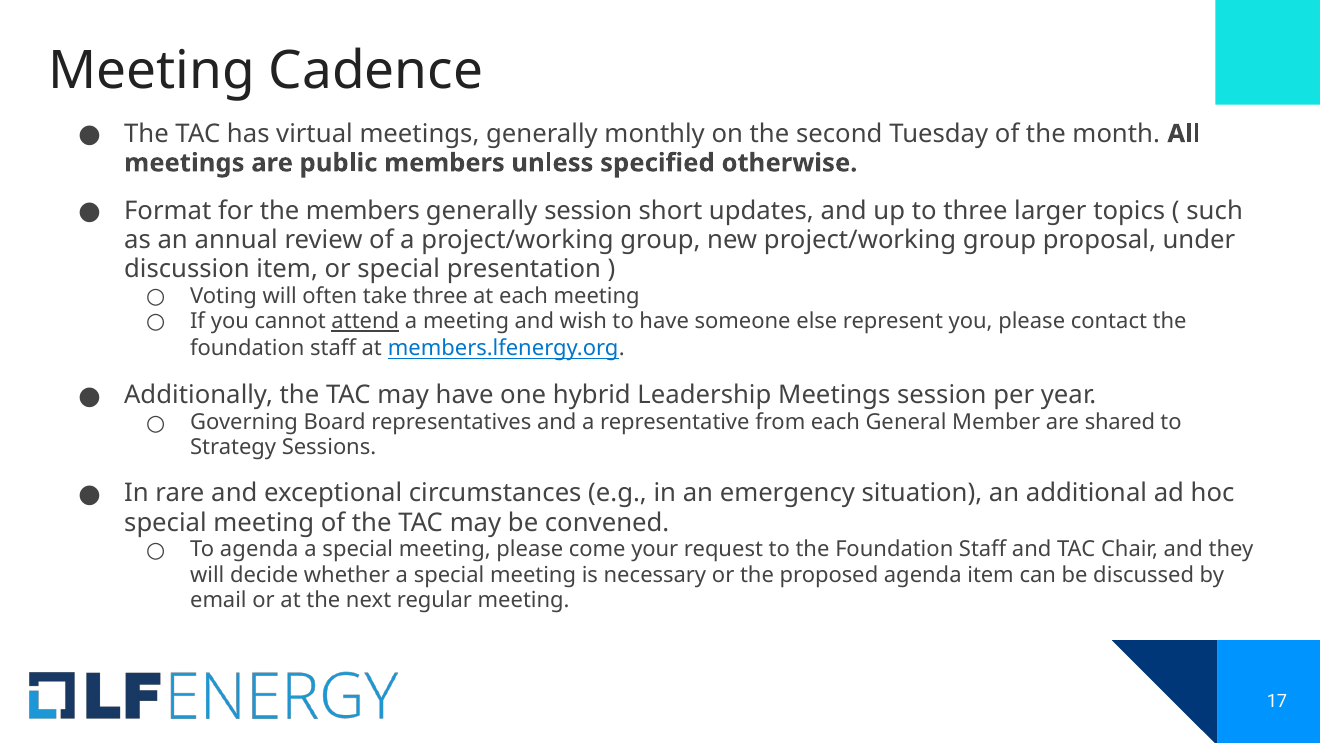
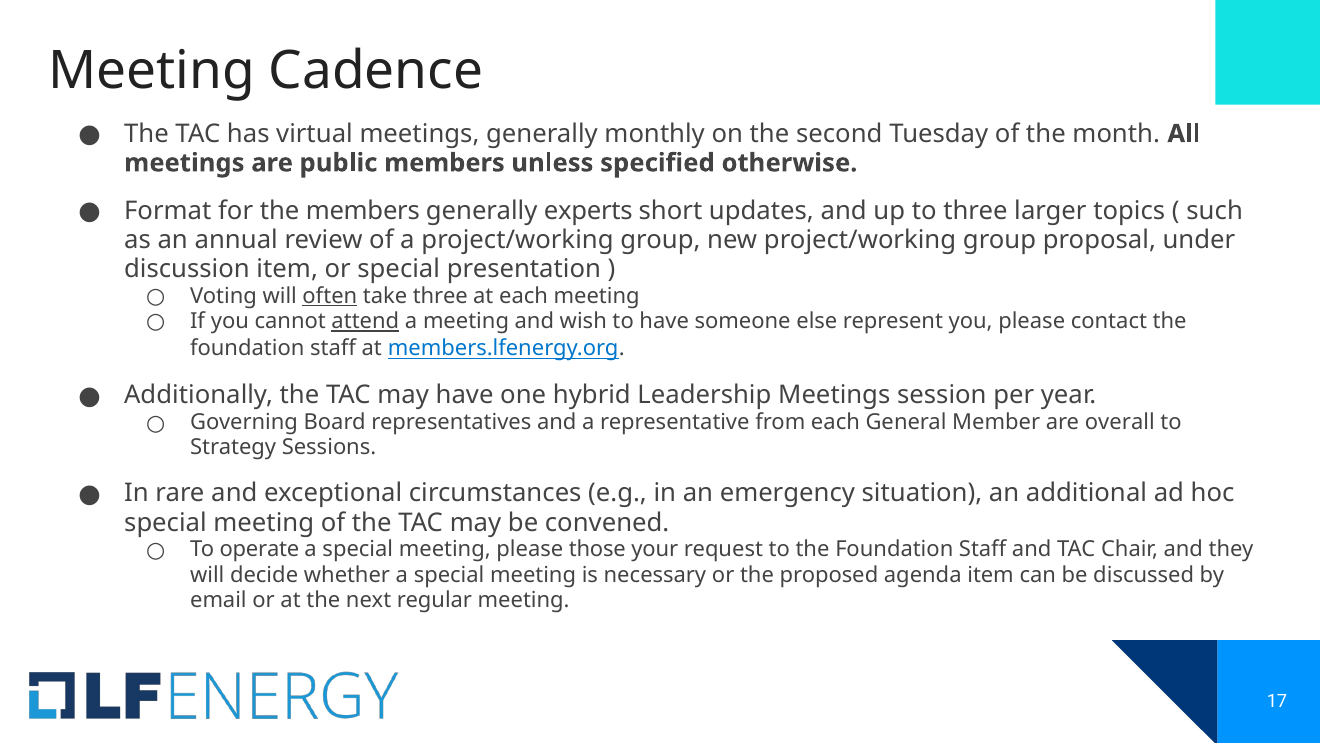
generally session: session -> experts (588, 210)
often underline: none -> present (330, 296)
shared: shared -> overall (1120, 422)
To agenda: agenda -> operate (259, 549)
come: come -> those (597, 549)
